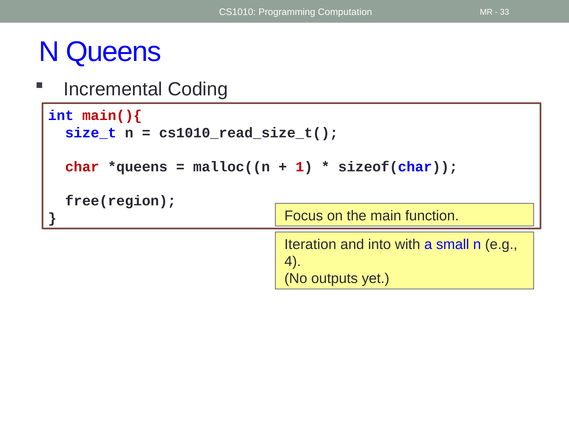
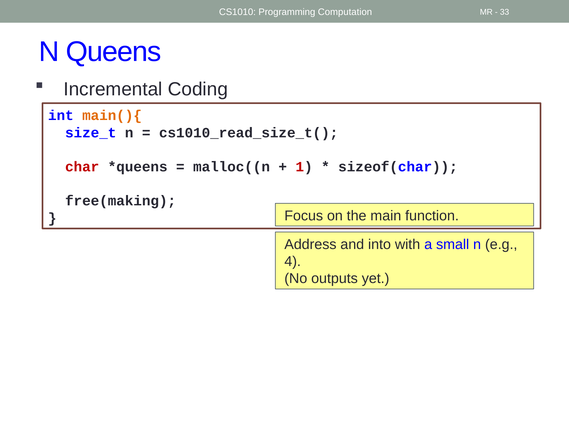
main(){ colour: red -> orange (112, 115)
free(region: free(region -> free(making (121, 201)
Iteration: Iteration -> Address (310, 244)
